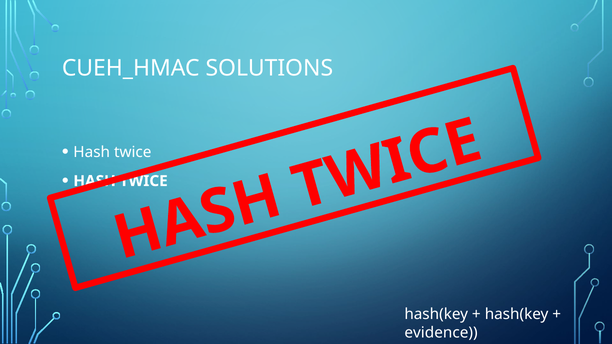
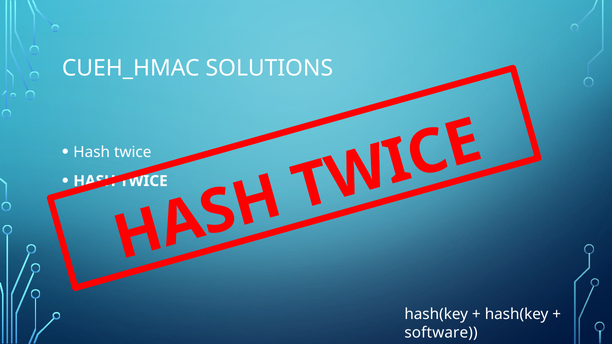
evidence: evidence -> software (441, 333)
